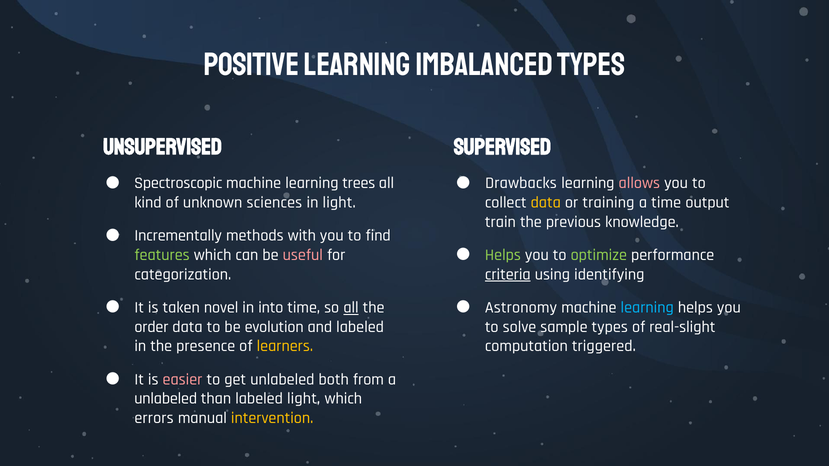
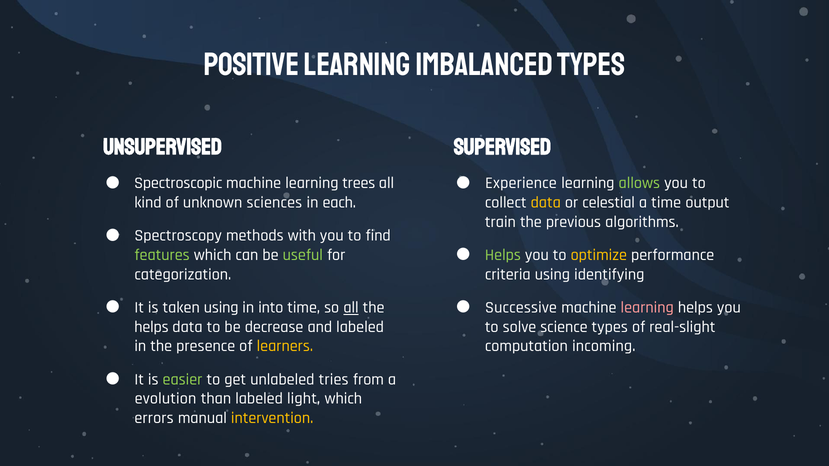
Drawbacks: Drawbacks -> Experience (521, 183)
allows colour: pink -> light green (639, 183)
in light: light -> each (339, 203)
training: training -> celestial (609, 203)
knowledge: knowledge -> algorithms (642, 222)
Incrementally: Incrementally -> Spectroscopy (178, 236)
optimize colour: light green -> yellow (599, 255)
useful colour: pink -> light green (303, 255)
criteria underline: present -> none (508, 274)
taken novel: novel -> using (221, 308)
Astronomy: Astronomy -> Successive (521, 308)
learning colour: light blue -> pink (647, 308)
order: order -> helps (151, 327)
evolution: evolution -> decrease (274, 327)
sample: sample -> science (564, 327)
triggered: triggered -> incoming (604, 346)
easier colour: pink -> light green (182, 380)
both: both -> tries (334, 380)
unlabeled: unlabeled -> evolution (166, 399)
